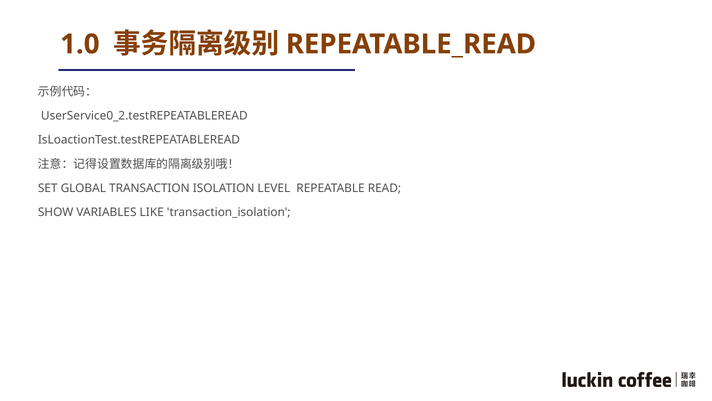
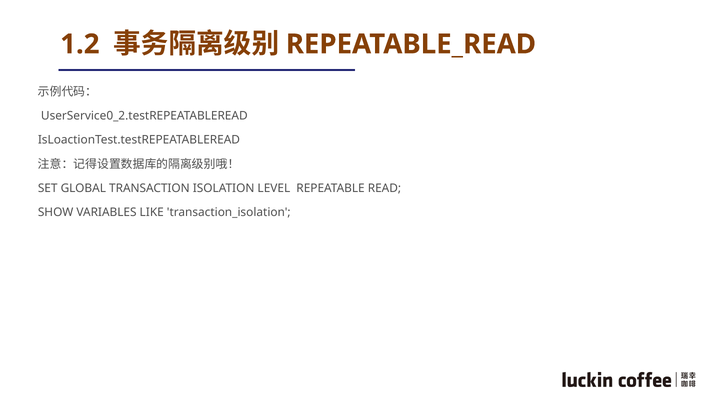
1.0: 1.0 -> 1.2 (80, 44)
